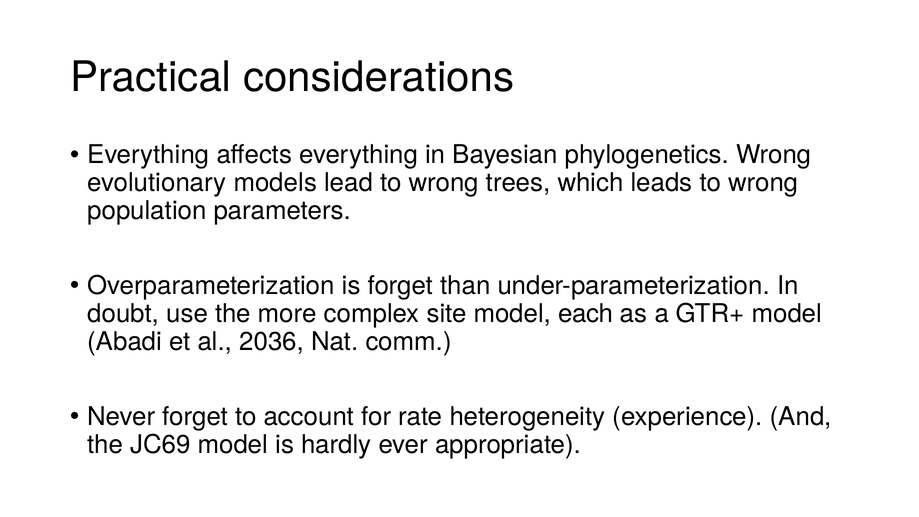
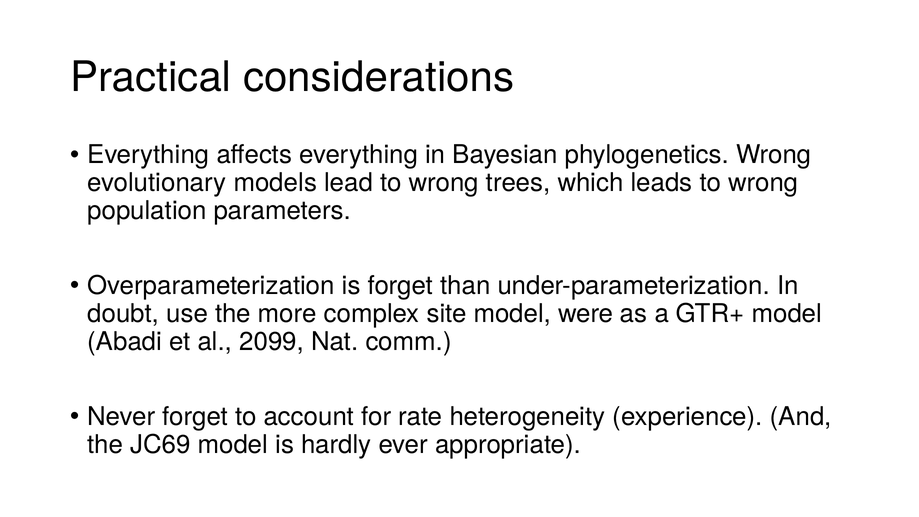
each: each -> were (586, 314)
2036: 2036 -> 2099 (272, 342)
